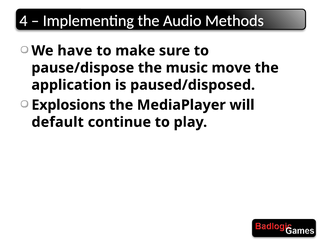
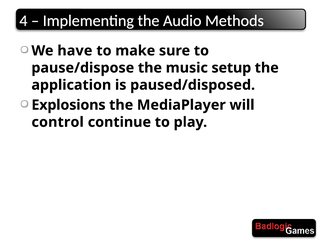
move: move -> setup (231, 68)
default: default -> control (58, 122)
